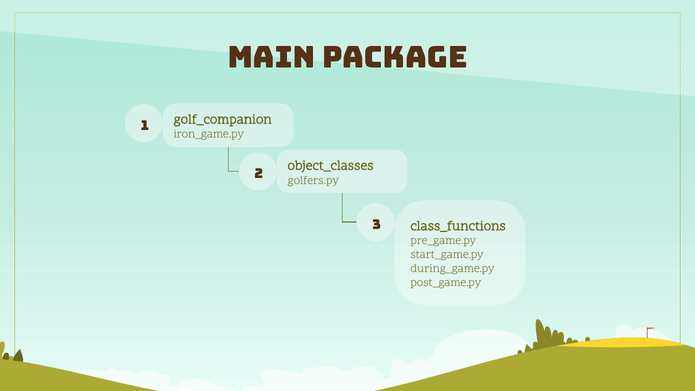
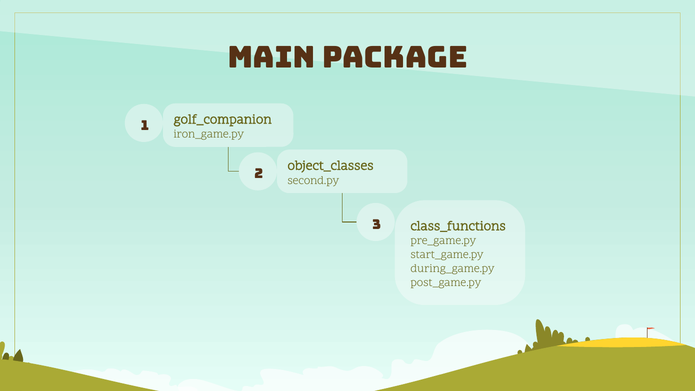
golfers.py: golfers.py -> second.py (313, 180)
